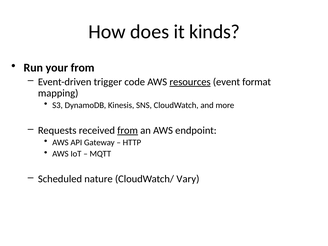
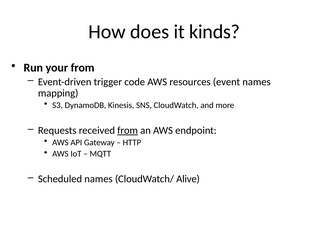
resources underline: present -> none (190, 82)
event format: format -> names (257, 82)
Scheduled nature: nature -> names (99, 179)
Vary: Vary -> Alive (188, 179)
